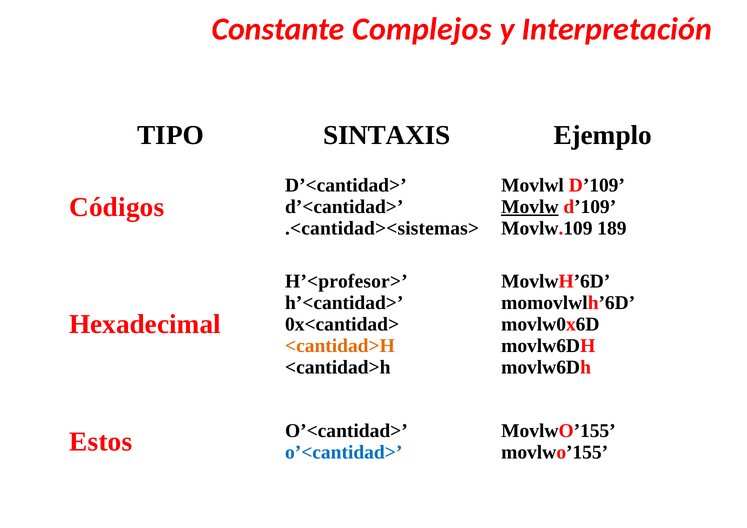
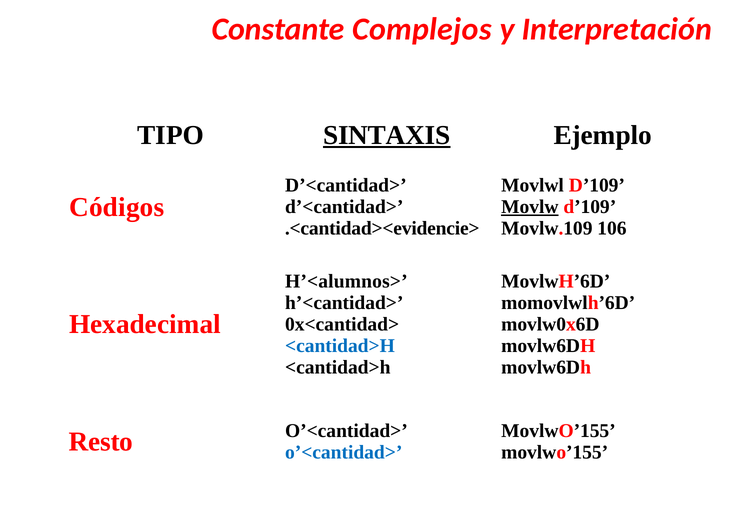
SINTAXIS underline: none -> present (387, 135)
.<cantidad><sistemas>: .<cantidad><sistemas> -> .<cantidad><evidencie> (382, 229)
189: 189 -> 106 (612, 229)
H’<profesor>: H’<profesor> -> H’<alumnos> (346, 281)
<cantidad>H colour: orange -> blue (340, 346)
Estos: Estos -> Resto (101, 442)
